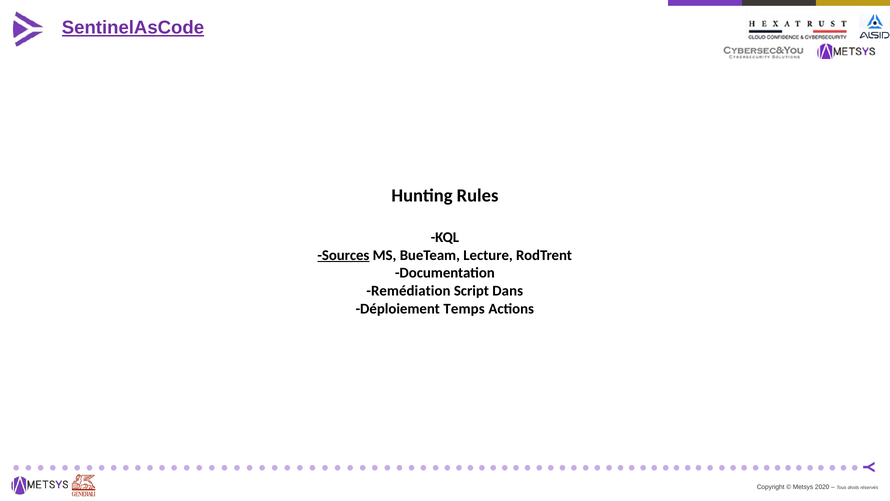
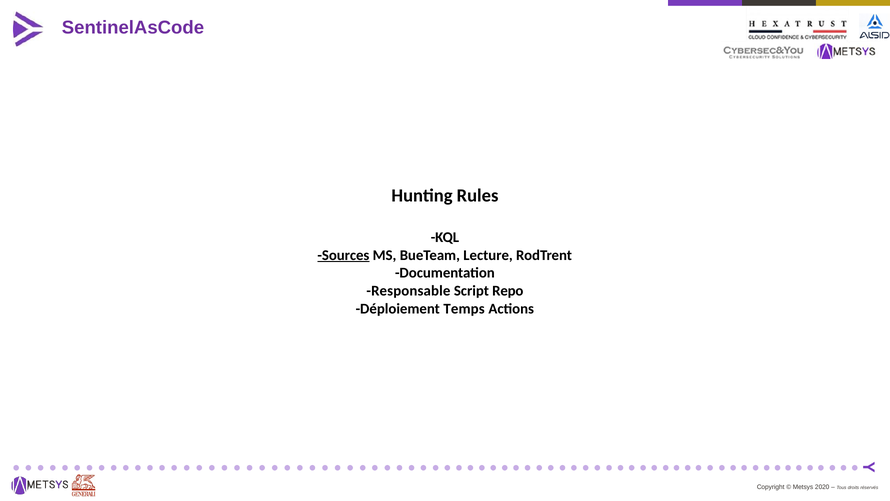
SentinelAsCode underline: present -> none (133, 28)
Remédiation: Remédiation -> Responsable (408, 291)
Dans: Dans -> Repo (508, 291)
